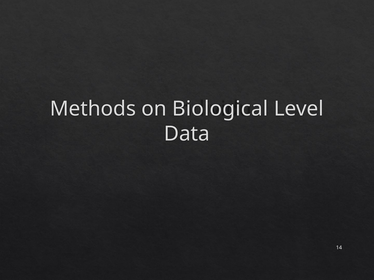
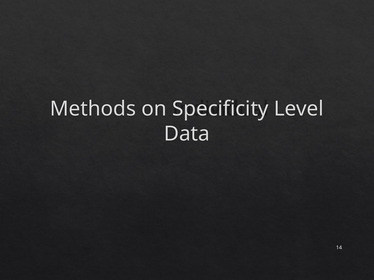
Biological: Biological -> Specificity (220, 109)
